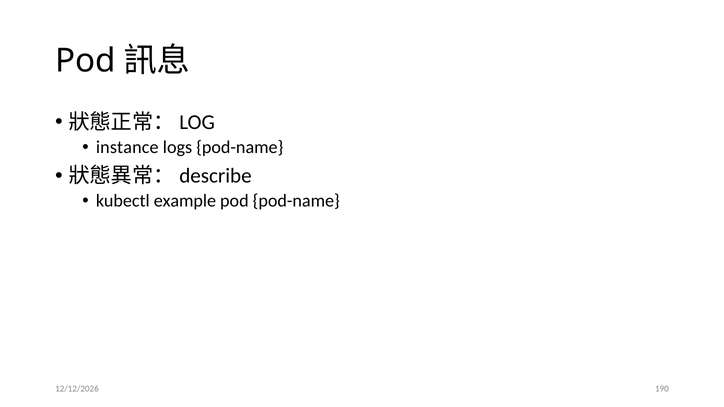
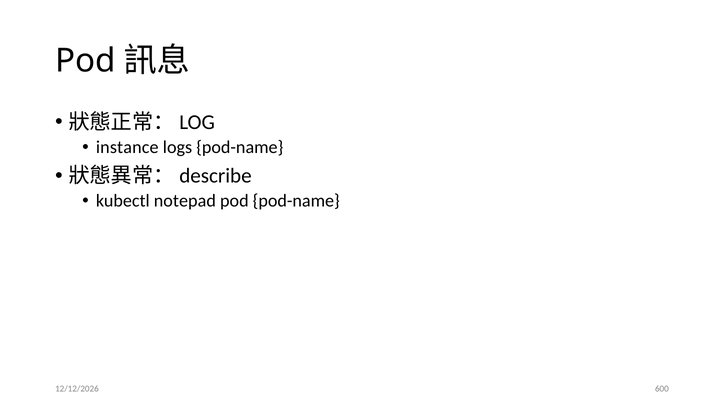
example: example -> notepad (185, 201)
190: 190 -> 600 (662, 389)
